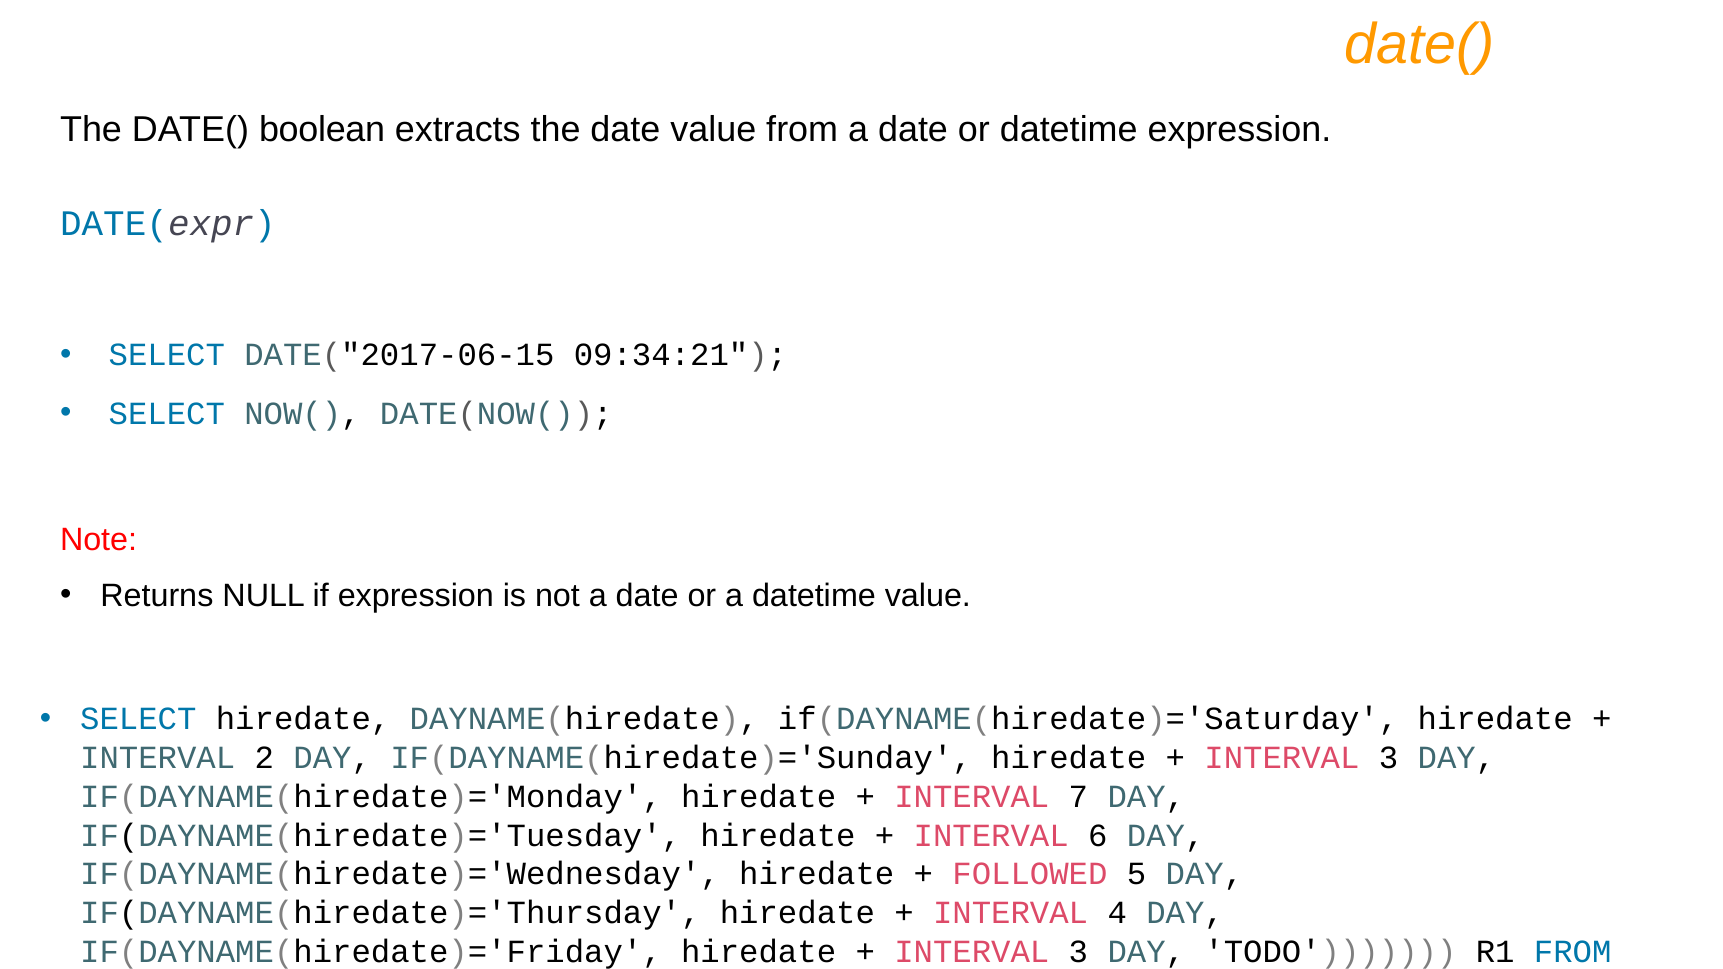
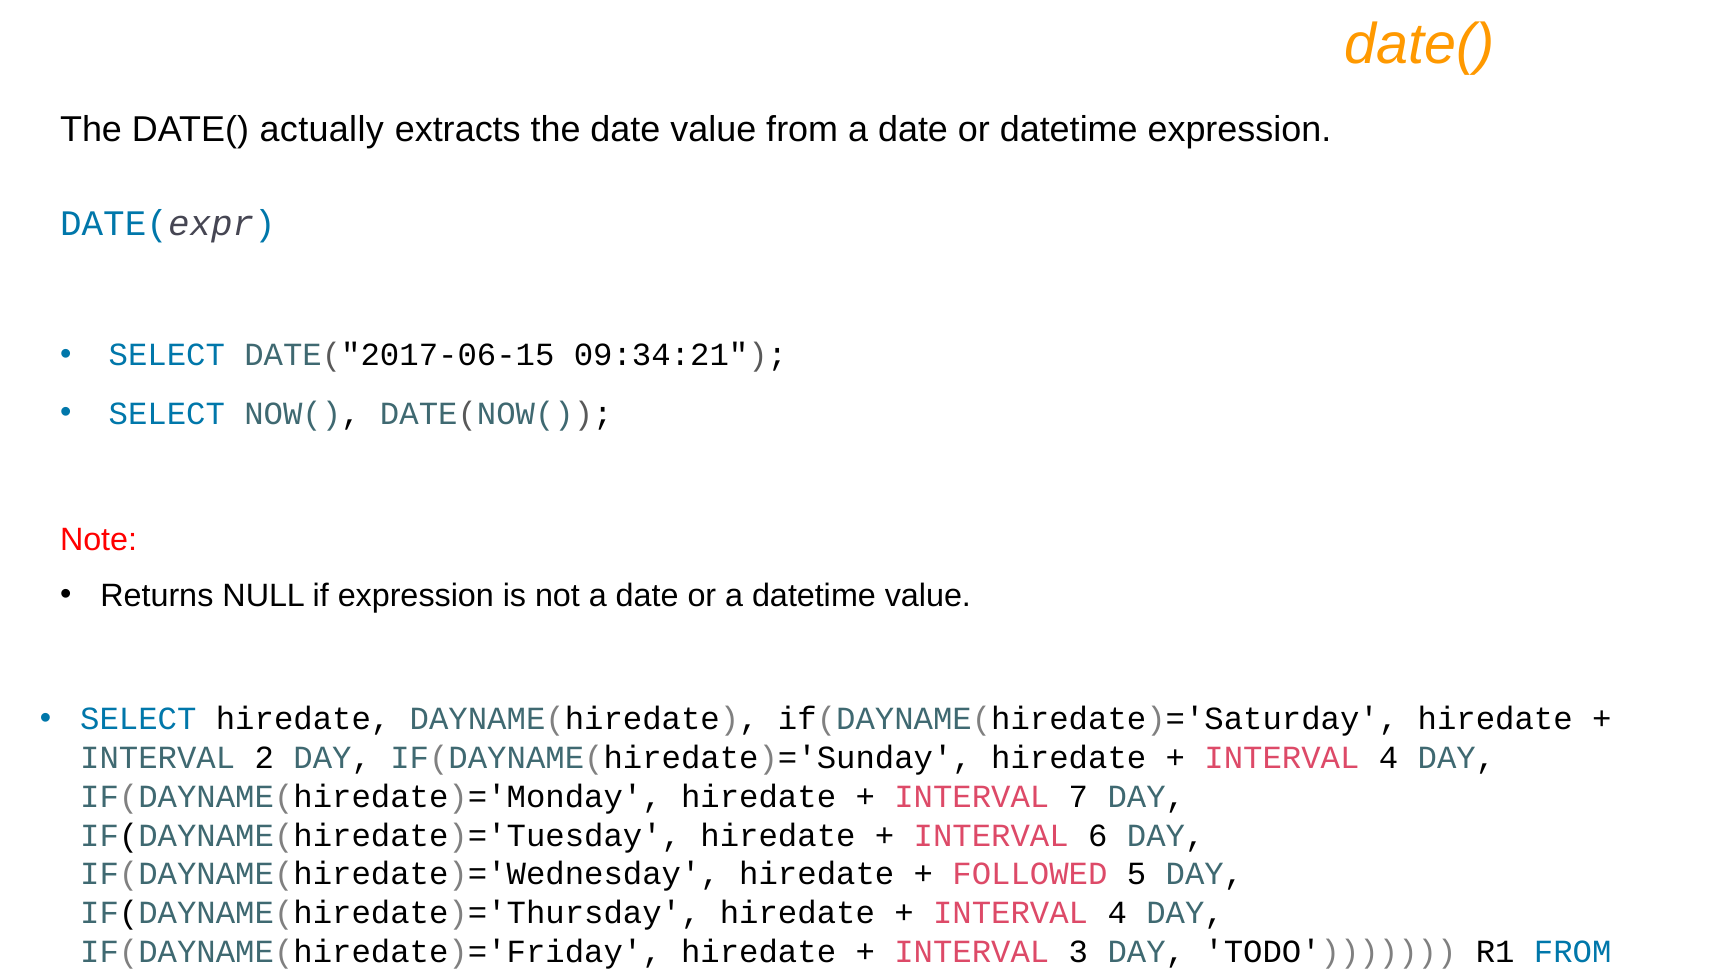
boolean: boolean -> actually (322, 130)
3: 3 -> 4 (1389, 758)
